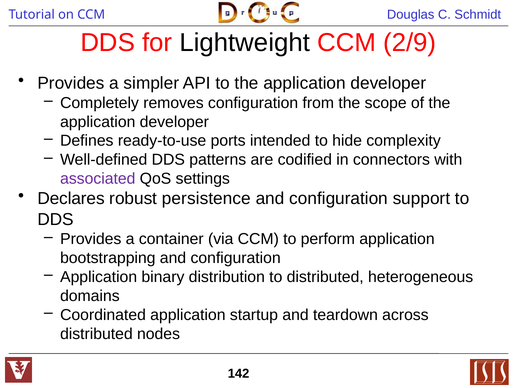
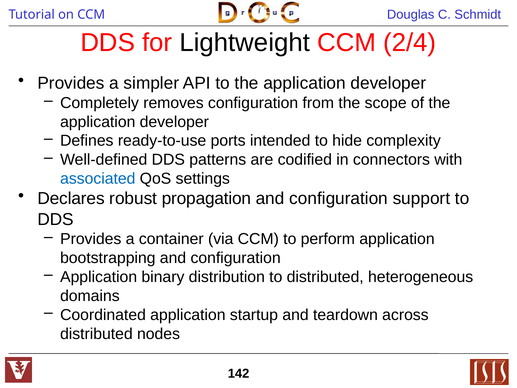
2/9: 2/9 -> 2/4 (410, 43)
associated colour: purple -> blue (98, 179)
persistence: persistence -> propagation (207, 199)
